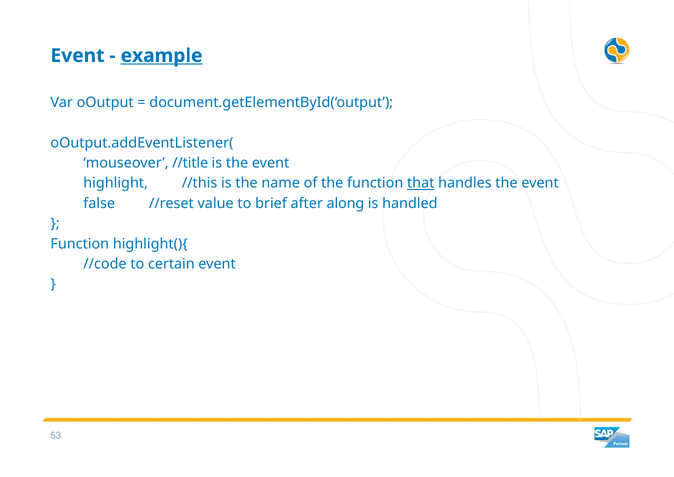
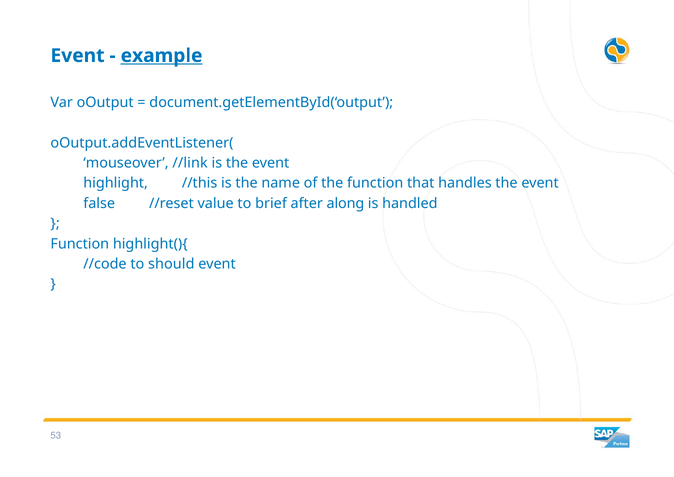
//title: //title -> //link (190, 163)
that underline: present -> none (421, 183)
certain: certain -> should (171, 264)
